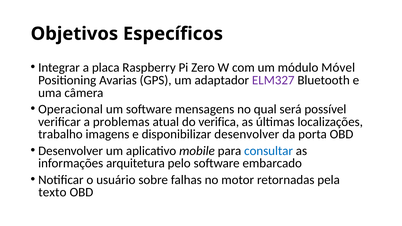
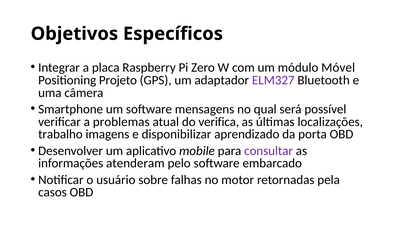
Avarias: Avarias -> Projeto (118, 80)
Operacional: Operacional -> Smartphone (71, 109)
disponibilizar desenvolver: desenvolver -> aprendizado (247, 134)
consultar colour: blue -> purple (269, 151)
arquitetura: arquitetura -> atenderam (135, 163)
texto: texto -> casos (52, 192)
